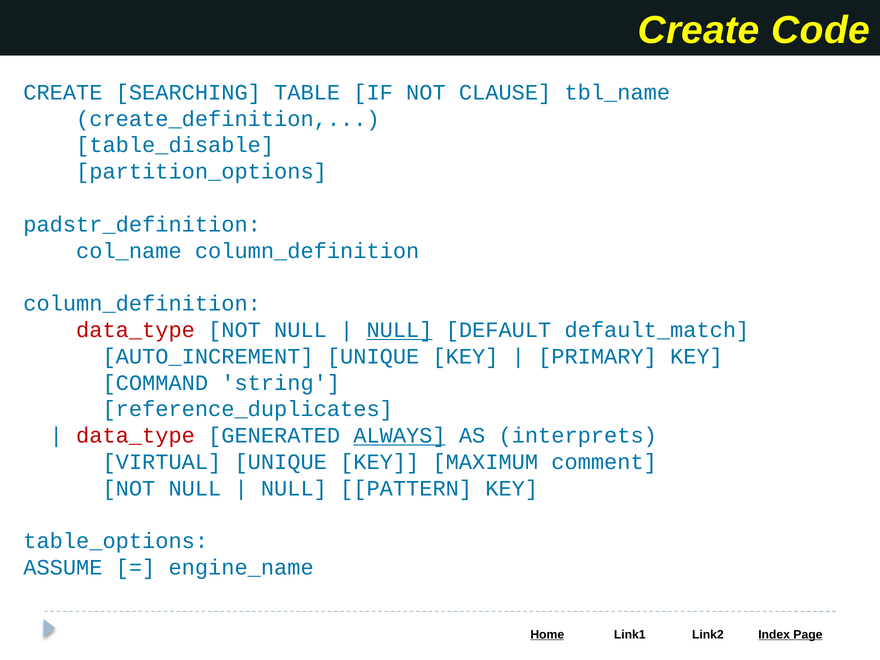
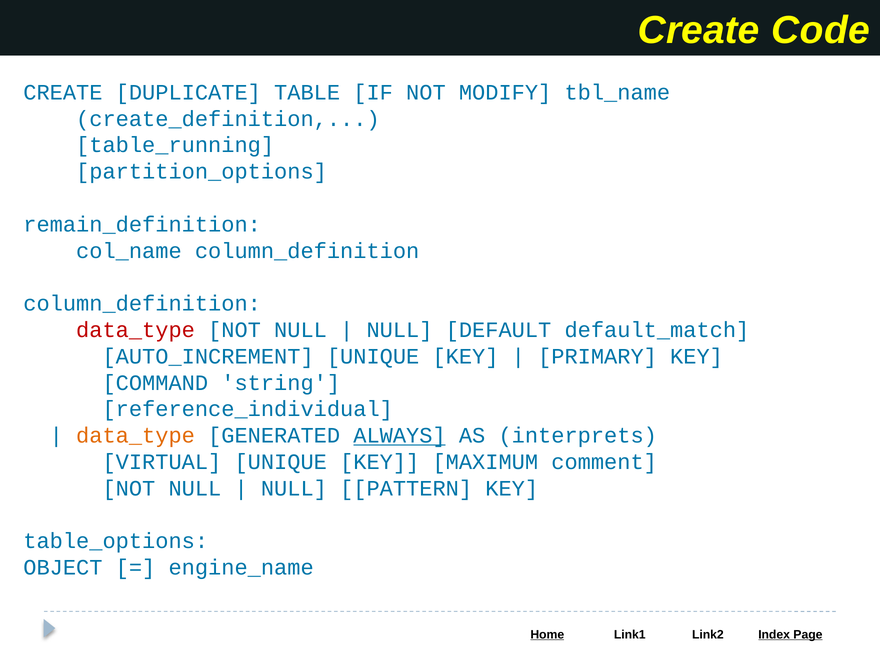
SEARCHING: SEARCHING -> DUPLICATE (188, 92)
CLAUSE: CLAUSE -> MODIFY (505, 92)
table_disable: table_disable -> table_running (175, 145)
padstr_definition: padstr_definition -> remain_definition (142, 224)
NULL underline: present -> none (400, 330)
reference_duplicates: reference_duplicates -> reference_individual (248, 409)
data_type colour: red -> orange (136, 436)
ASSUME: ASSUME -> OBJECT (63, 568)
